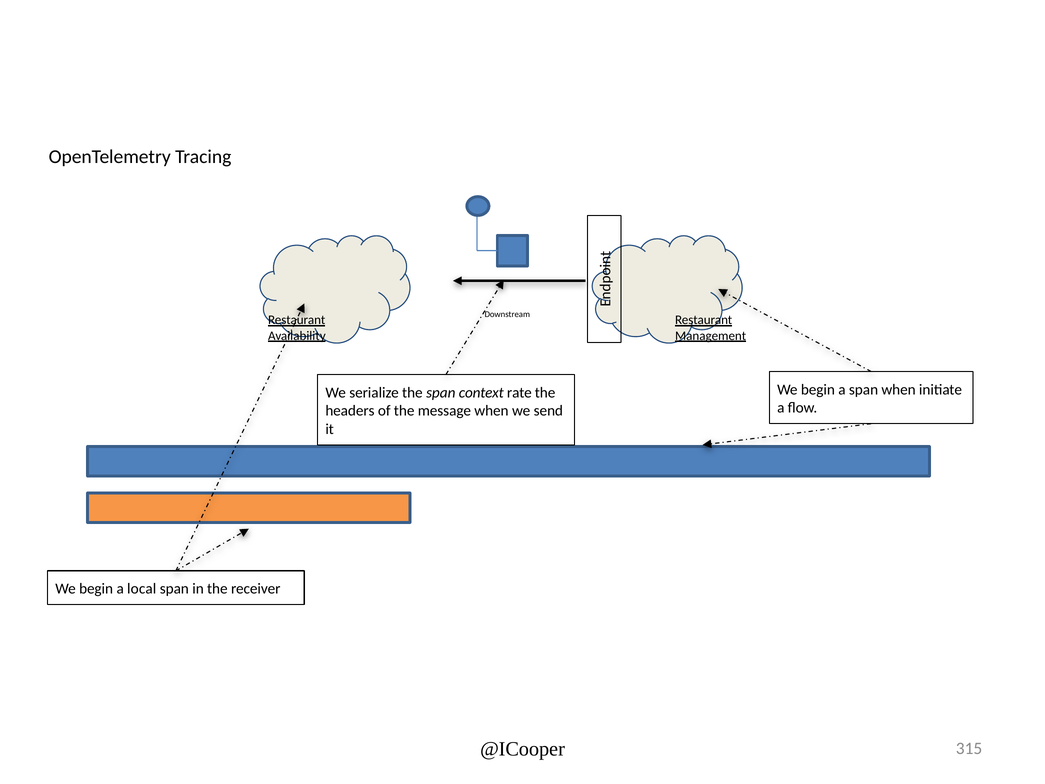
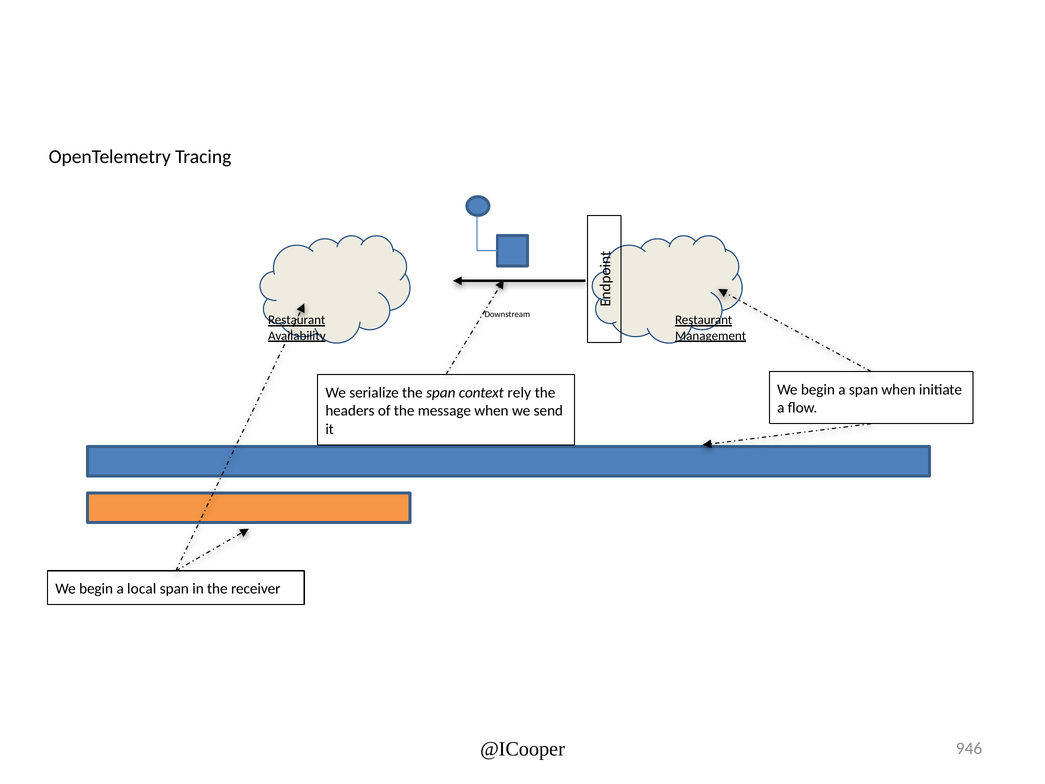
rate: rate -> rely (519, 392)
315: 315 -> 946 (969, 748)
